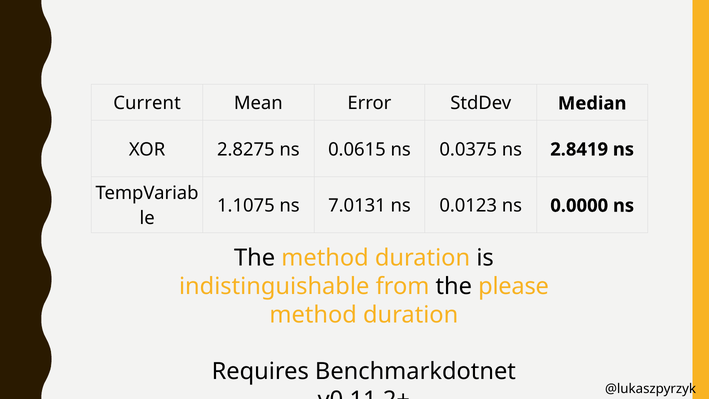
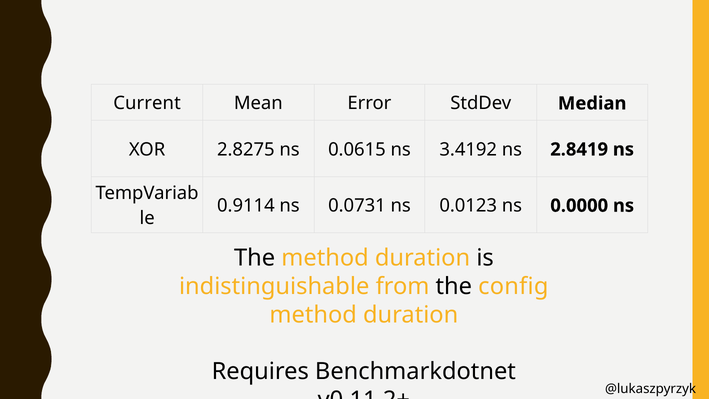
0.0375: 0.0375 -> 3.4192 (468, 149)
1.1075: 1.1075 -> 0.9114 (246, 206)
7.0131: 7.0131 -> 0.0731 (357, 206)
please: please -> config (513, 286)
